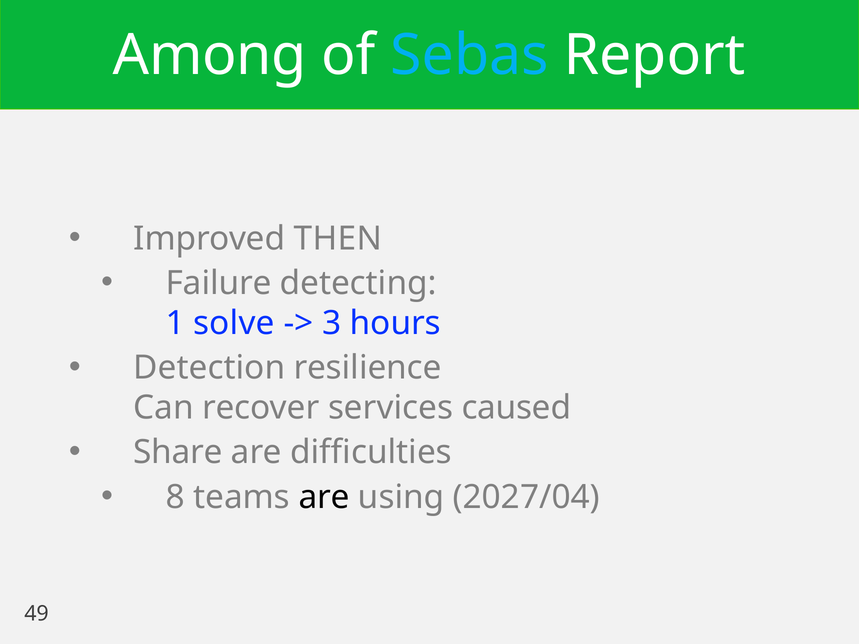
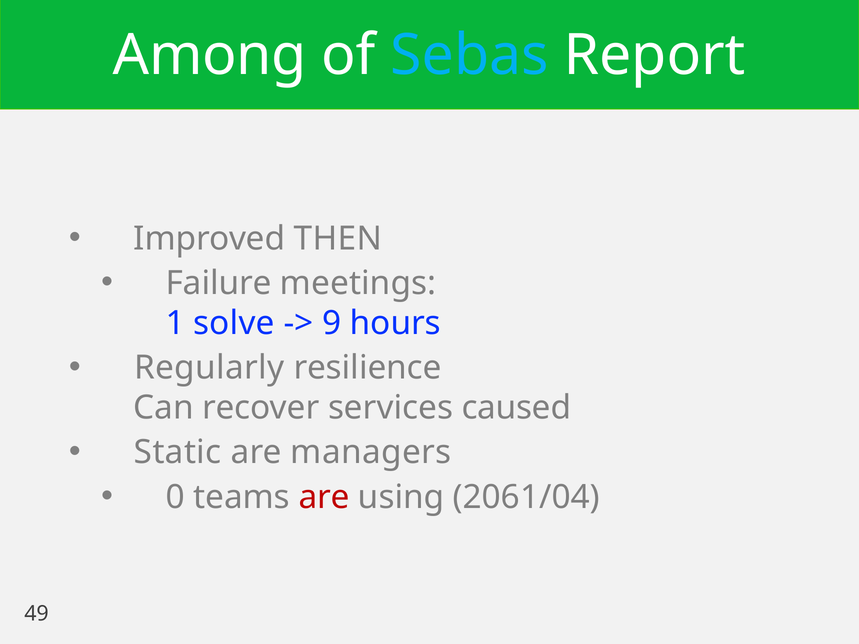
detecting: detecting -> meetings (358, 283)
3: 3 -> 9 (332, 323)
Detection: Detection -> Regularly (209, 368)
Share: Share -> Static (178, 453)
difficulties: difficulties -> managers (371, 453)
8: 8 -> 0 (175, 497)
are colour: black -> red (324, 497)
2027/04: 2027/04 -> 2061/04 (526, 497)
